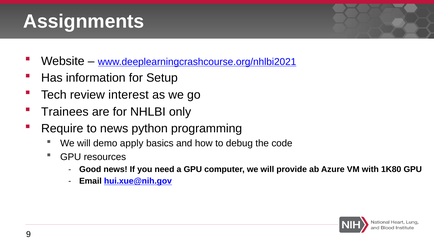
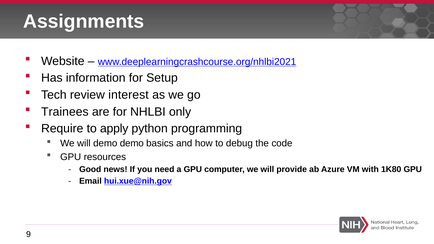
to news: news -> apply (114, 129)
demo apply: apply -> demo (132, 143)
